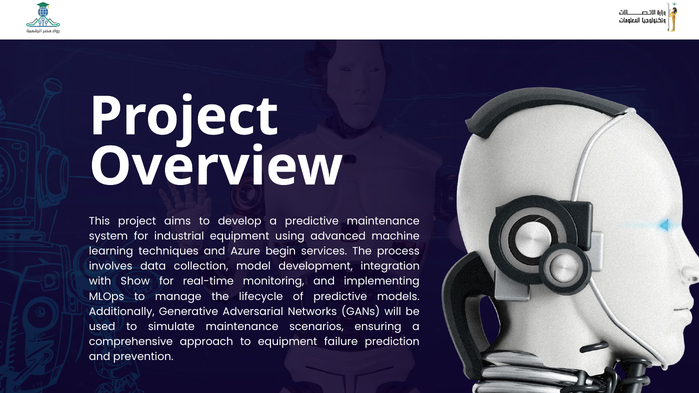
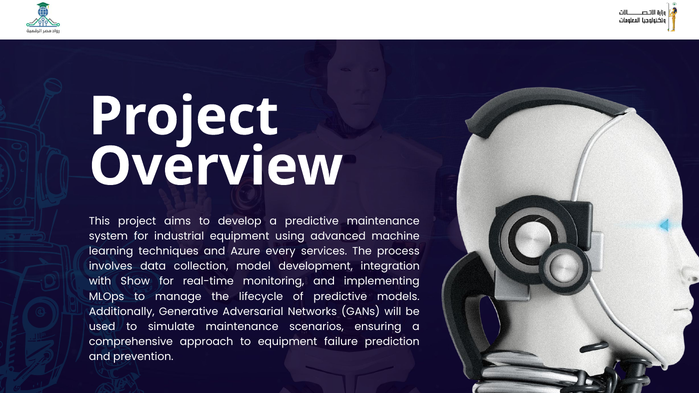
begin: begin -> every (281, 251)
